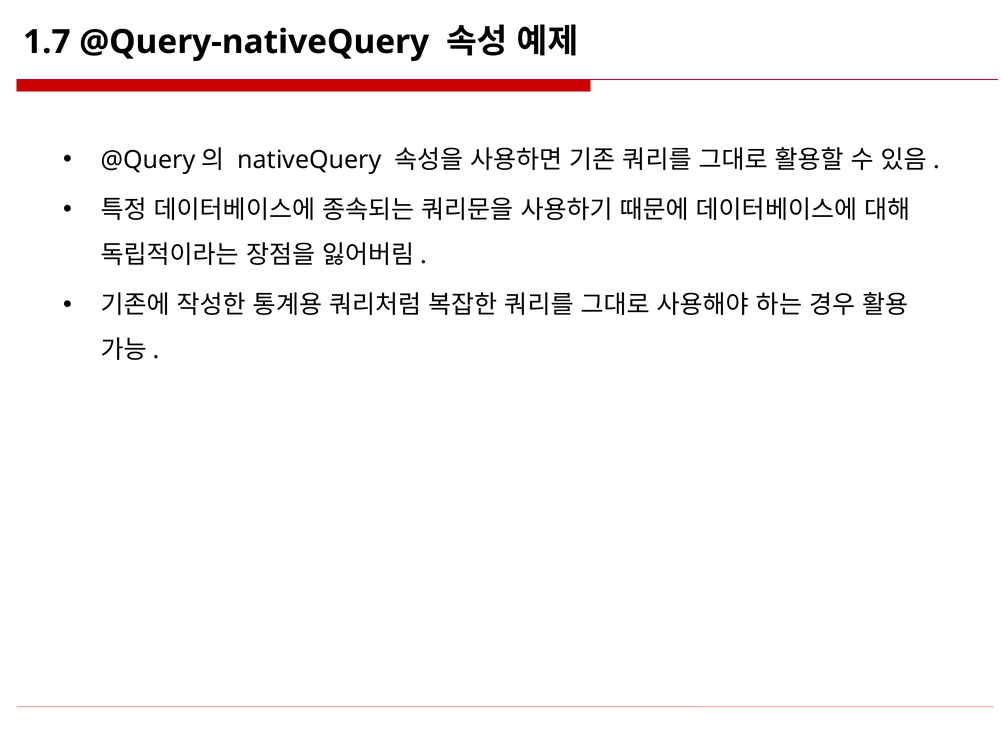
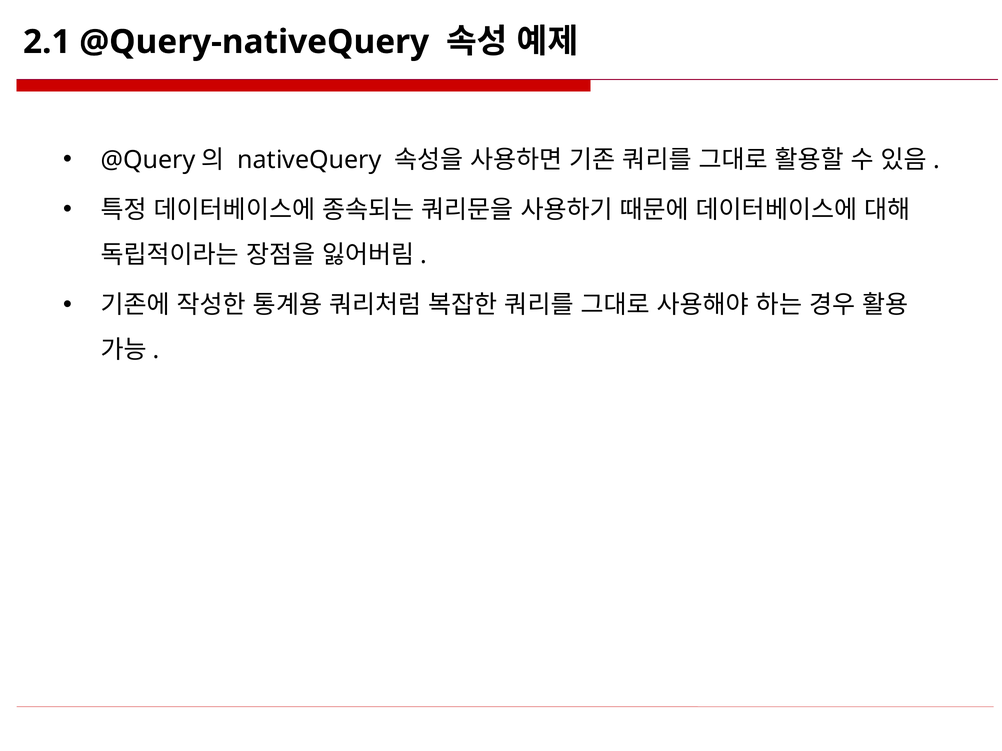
1.7: 1.7 -> 2.1 (47, 42)
